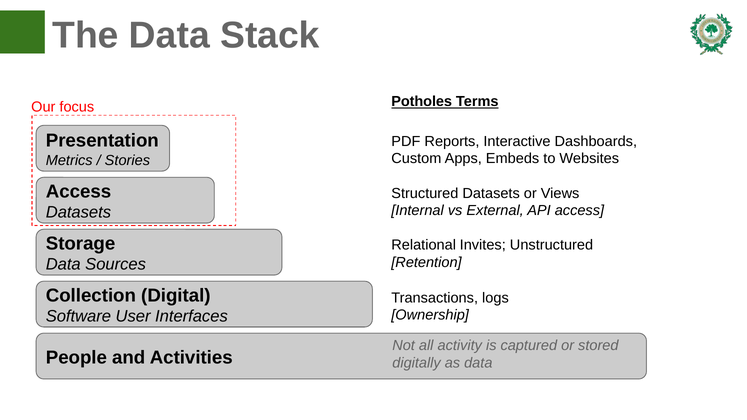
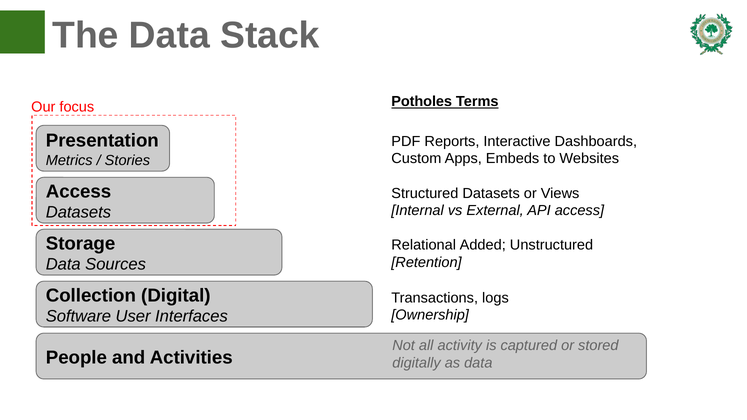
Invites: Invites -> Added (483, 245)
